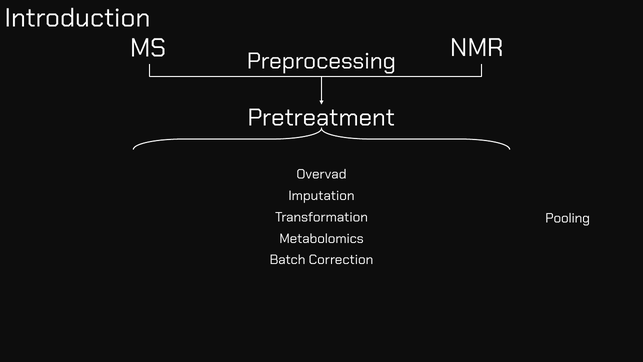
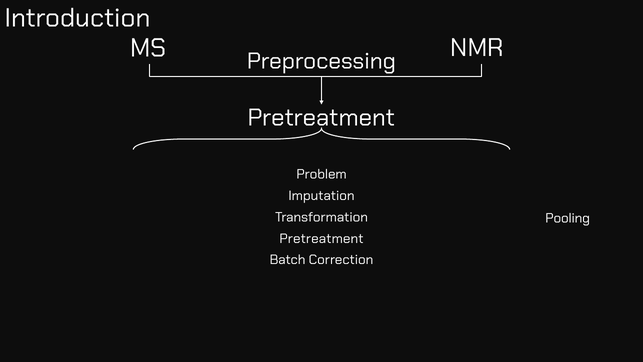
Overvad: Overvad -> Problem (322, 174)
Metabolomics: Metabolomics -> Pretreatment (321, 238)
